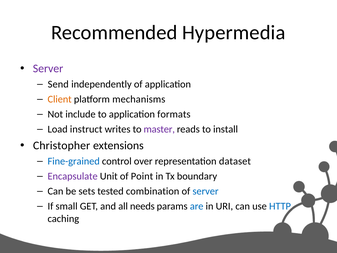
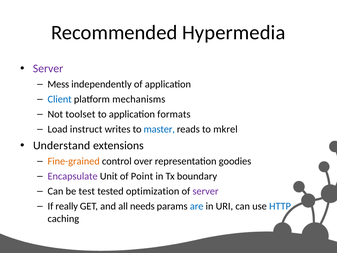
Send: Send -> Mess (58, 84)
Client colour: orange -> blue (60, 99)
include: include -> toolset (80, 114)
master colour: purple -> blue (159, 129)
install: install -> mkrel (225, 129)
Christopher: Christopher -> Understand (62, 145)
Fine-grained colour: blue -> orange (74, 161)
dataset: dataset -> goodies (235, 161)
sets: sets -> test (87, 191)
combination: combination -> optimization (153, 191)
server colour: blue -> purple (206, 191)
small: small -> really (67, 206)
